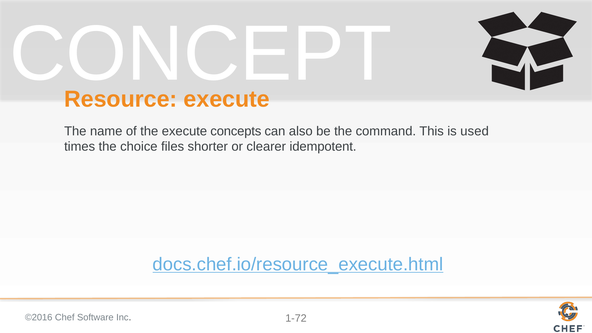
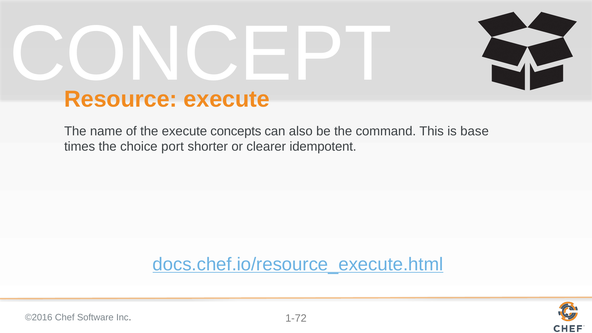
used: used -> base (475, 131)
files: files -> port (173, 147)
